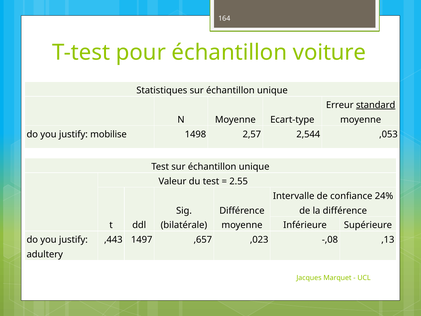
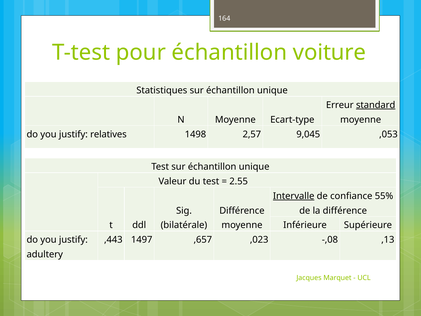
mobilise: mobilise -> relatives (108, 134)
2,544: 2,544 -> 9,045 (308, 134)
Intervalle underline: none -> present (294, 196)
24%: 24% -> 55% (384, 196)
